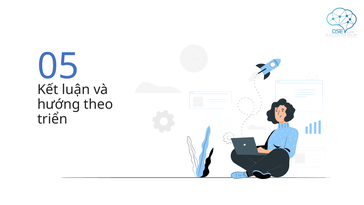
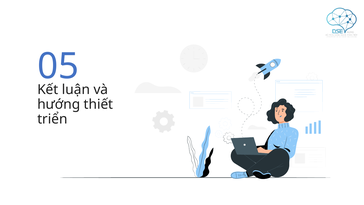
theo: theo -> thiết (98, 104)
